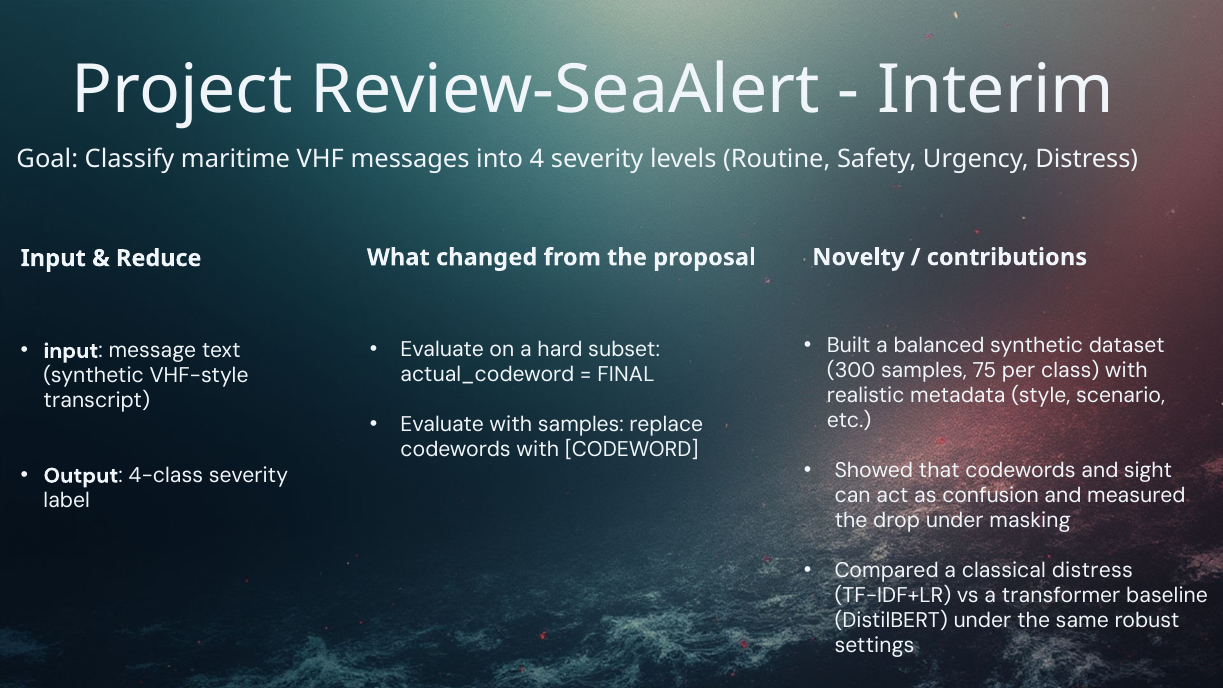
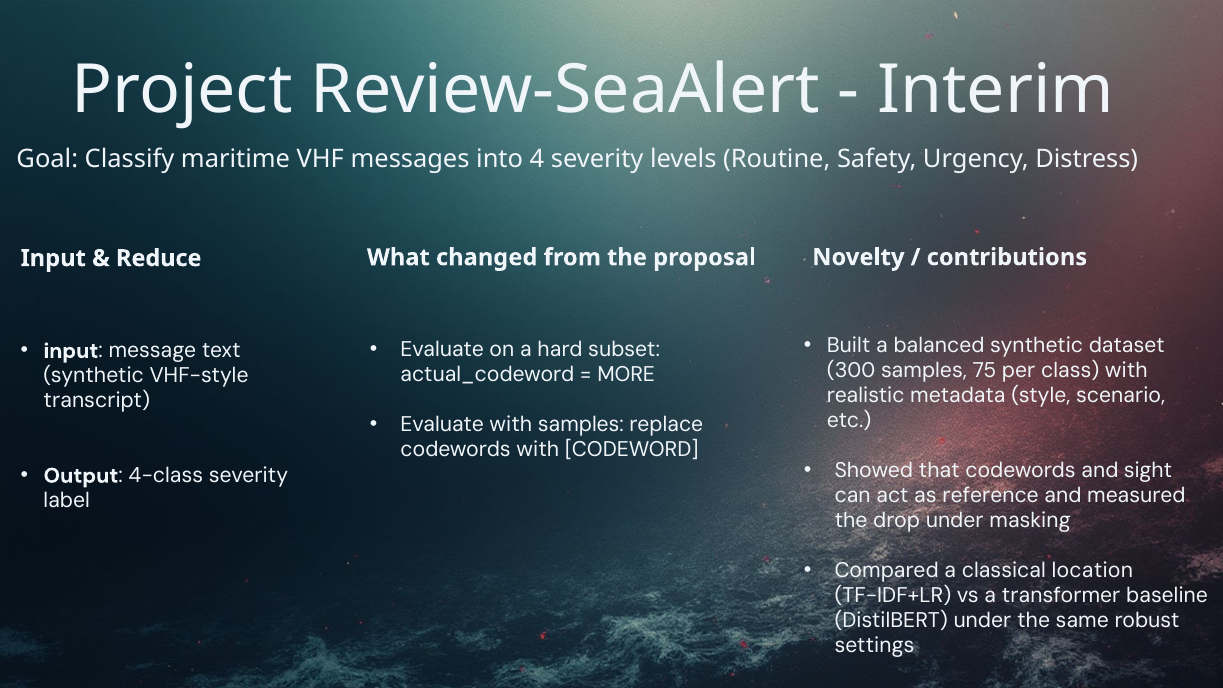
FINAL: FINAL -> MORE (626, 375)
confusion: confusion -> reference (991, 495)
classical distress: distress -> location (1092, 570)
